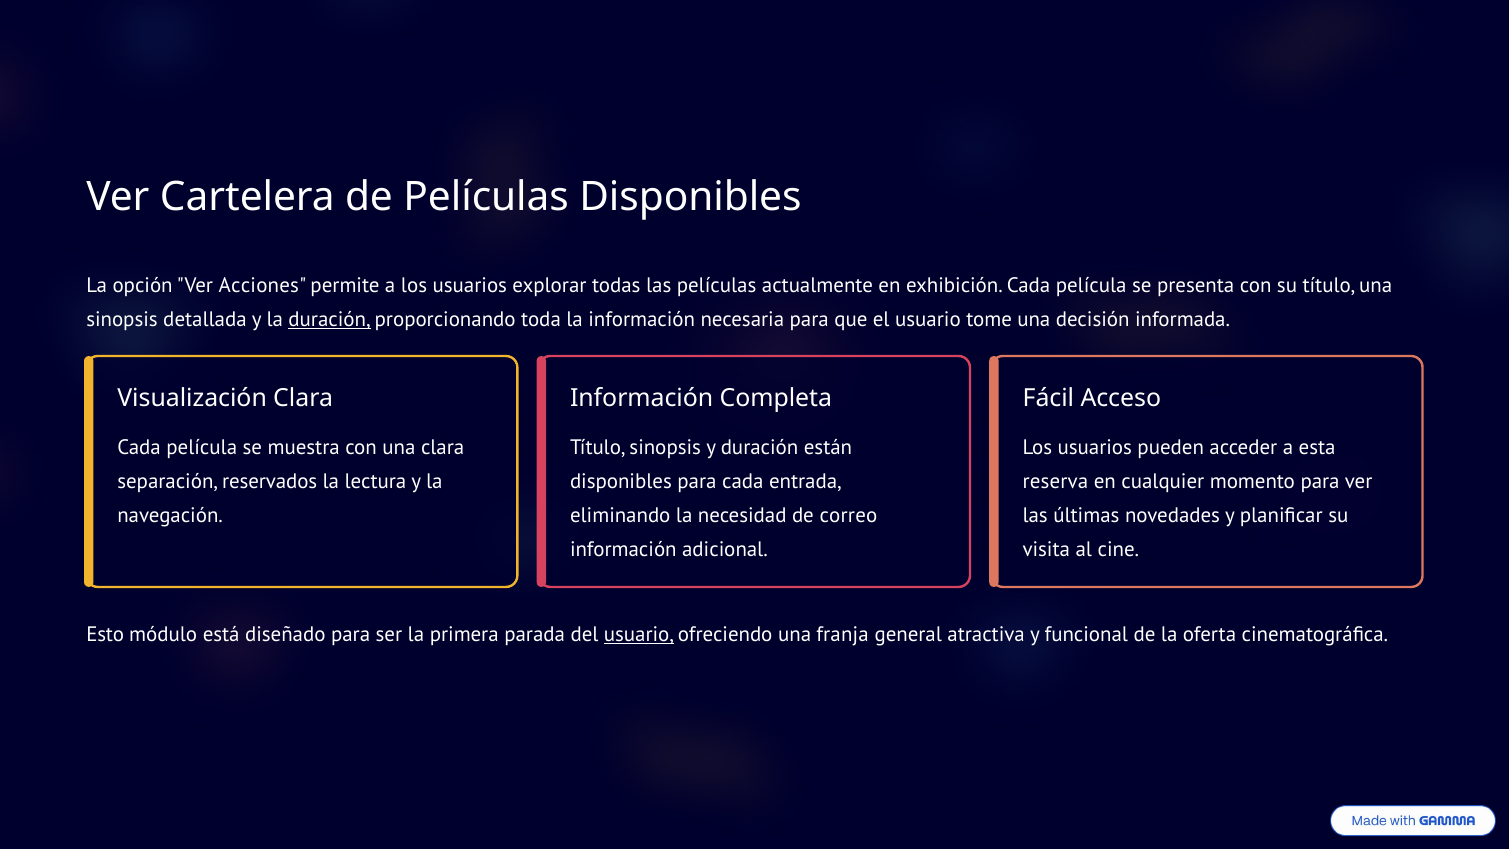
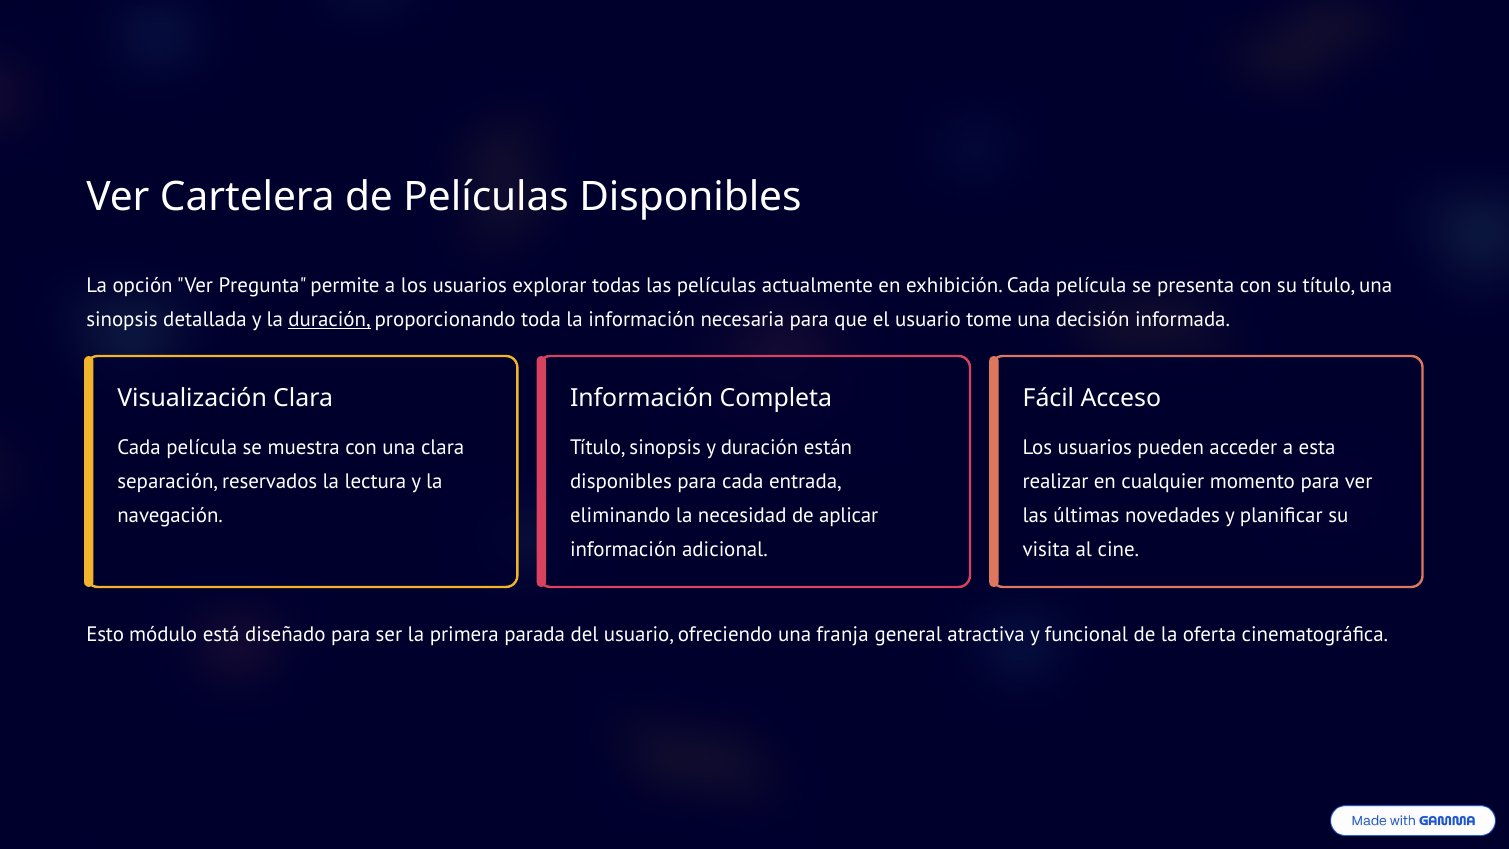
Acciones: Acciones -> Pregunta (263, 285)
reserva: reserva -> realizar (1056, 482)
correo: correo -> aplicar (849, 516)
usuario underline: present -> none (639, 634)
